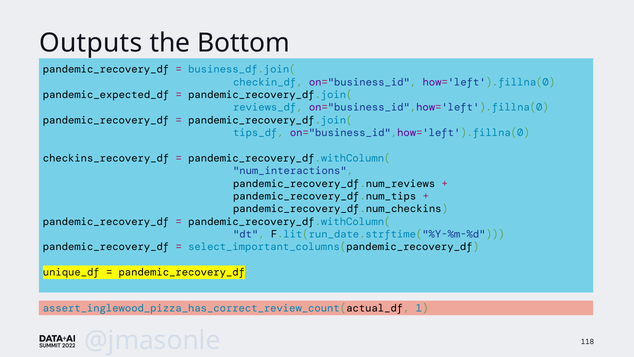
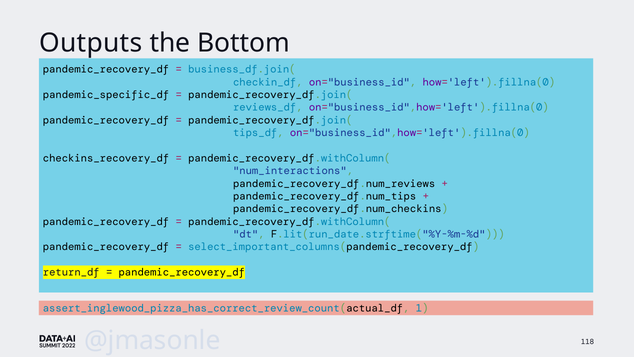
pandemic_expected_df: pandemic_expected_df -> pandemic_specific_df (106, 95)
unique_df: unique_df -> return_df (71, 272)
